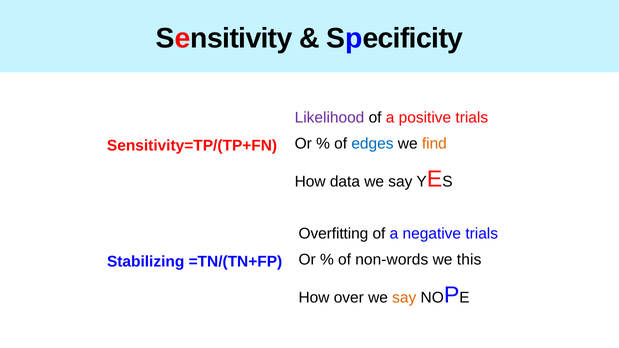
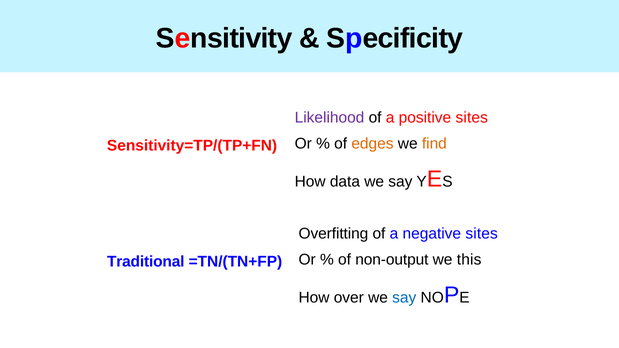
positive trials: trials -> sites (472, 117)
edges colour: blue -> orange (372, 144)
negative trials: trials -> sites (482, 234)
non-words: non-words -> non-output (392, 260)
Stabilizing: Stabilizing -> Traditional (146, 262)
say colour: orange -> blue (404, 298)
